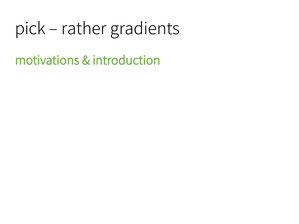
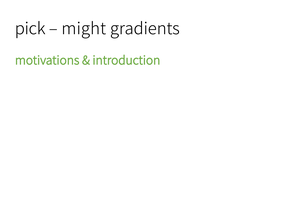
rather: rather -> might (84, 29)
